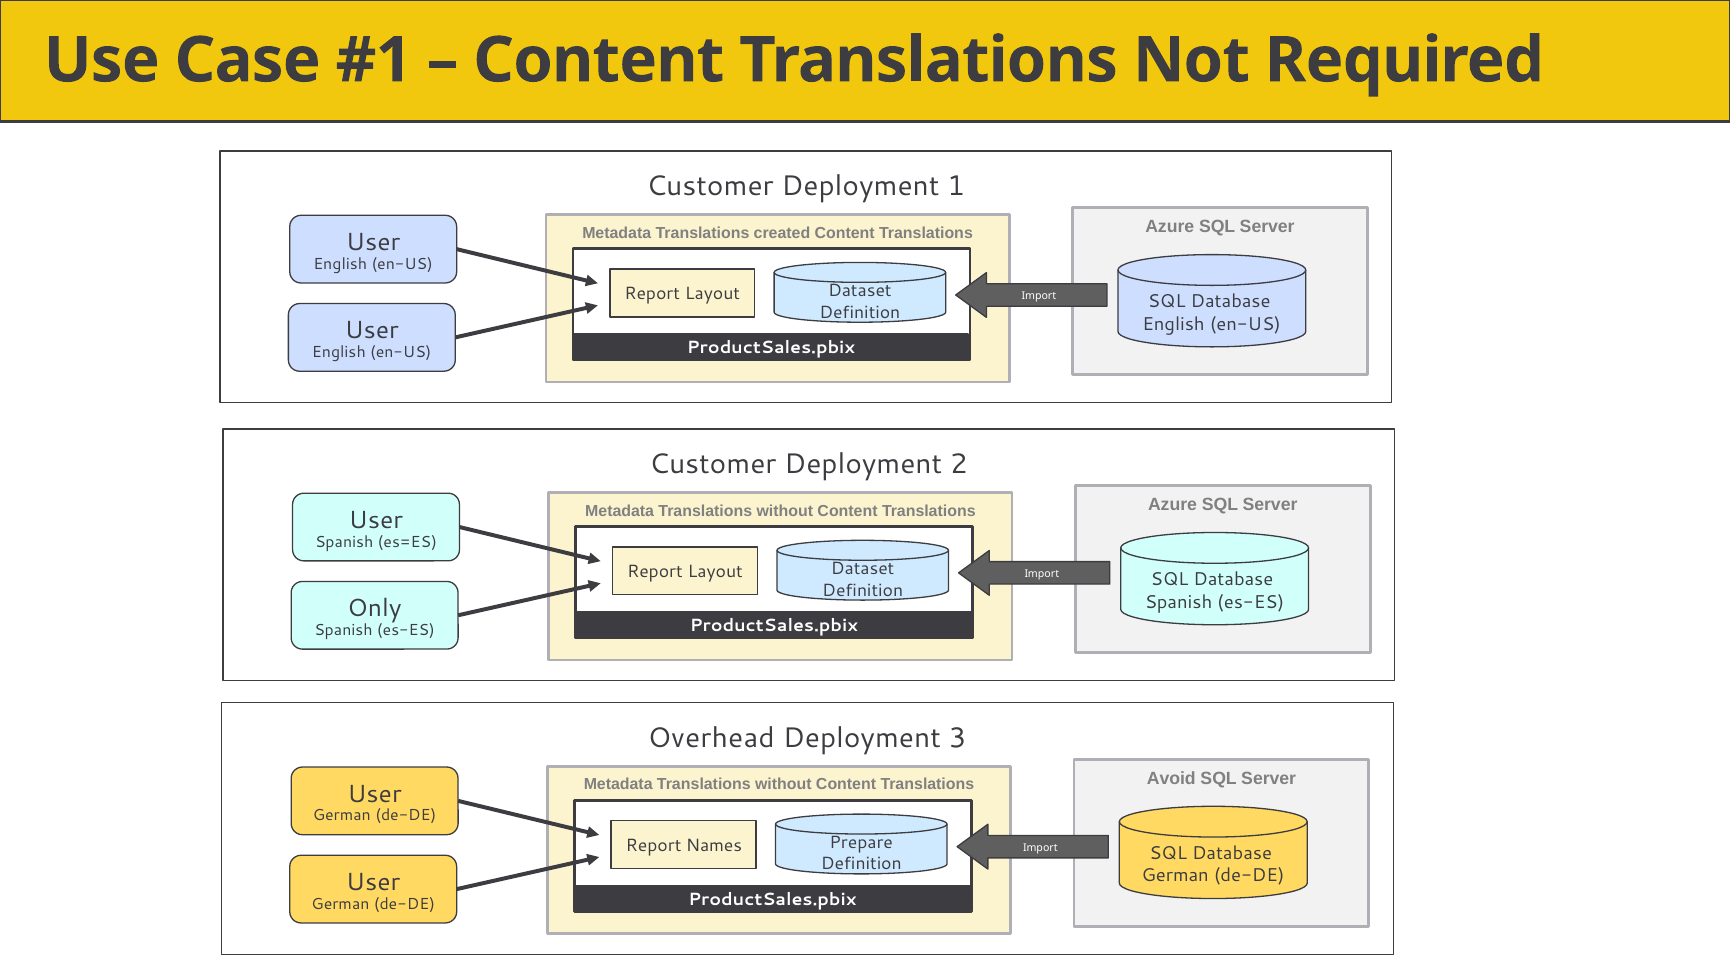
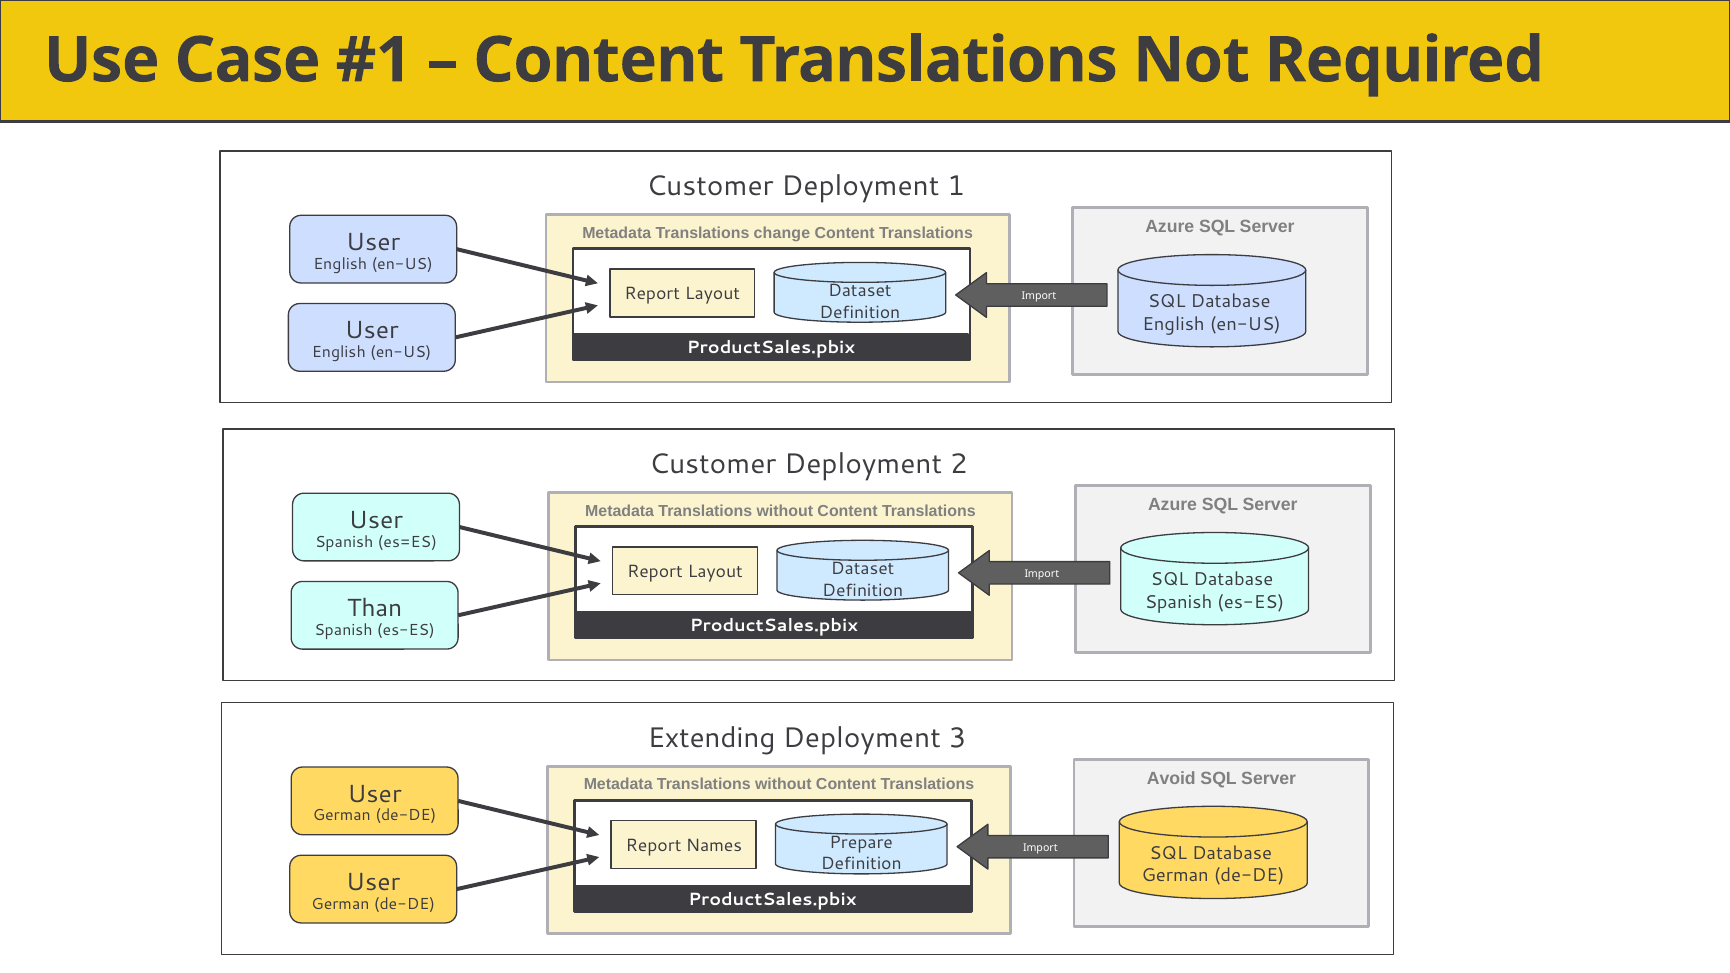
created: created -> change (782, 233)
Only: Only -> Than (375, 608)
Overhead: Overhead -> Extending (712, 738)
